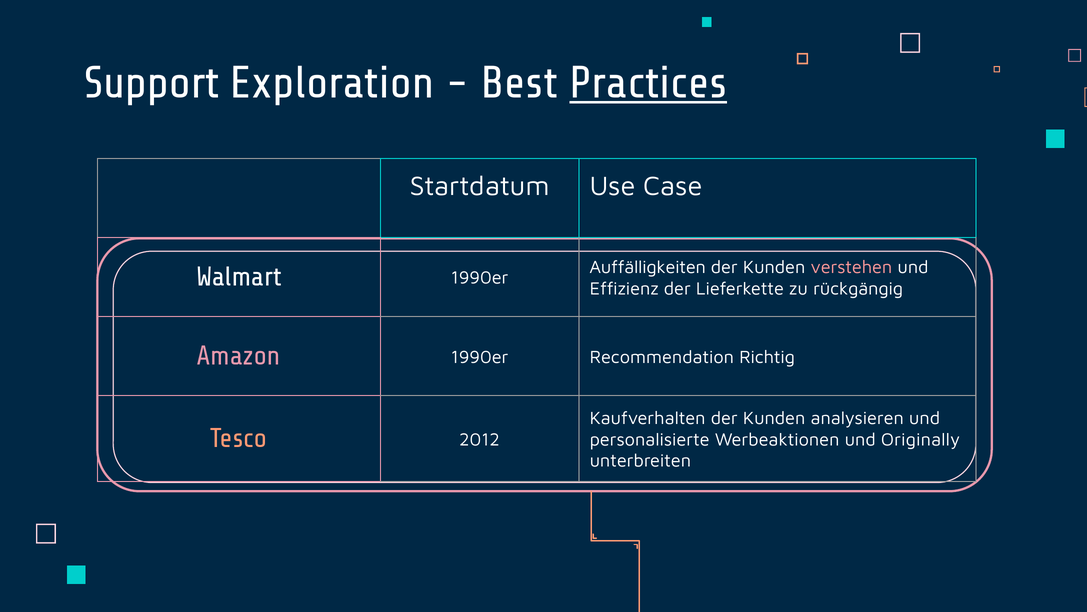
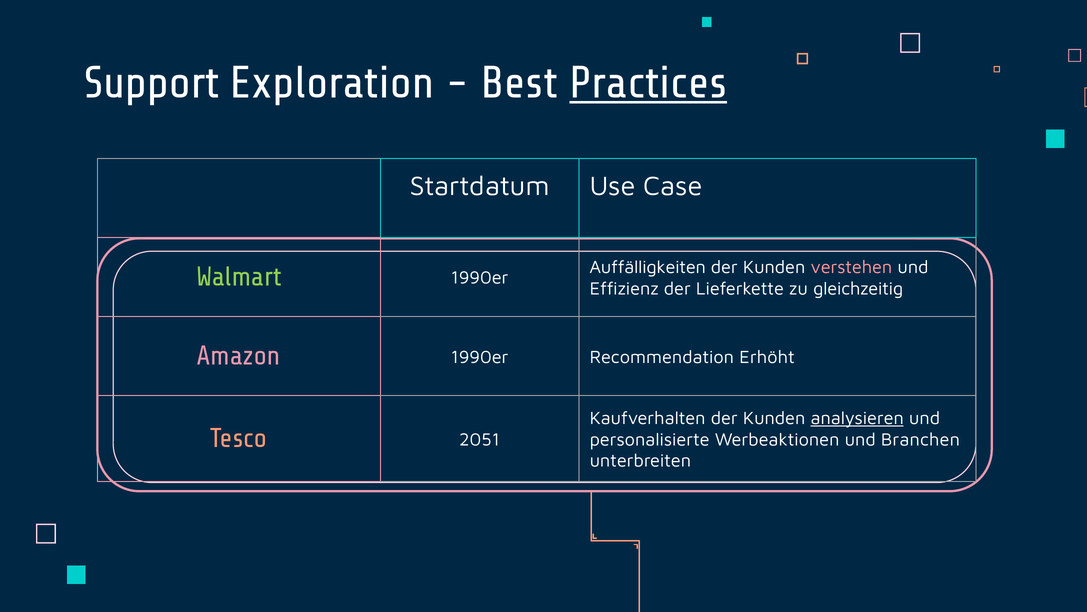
Walmart colour: white -> light green (239, 277)
rückgängig: rückgängig -> gleichzeitig (858, 288)
Richtig: Richtig -> Erhöht (767, 357)
analysieren underline: none -> present (857, 418)
2012: 2012 -> 2051 (479, 439)
Originally: Originally -> Branchen (920, 439)
